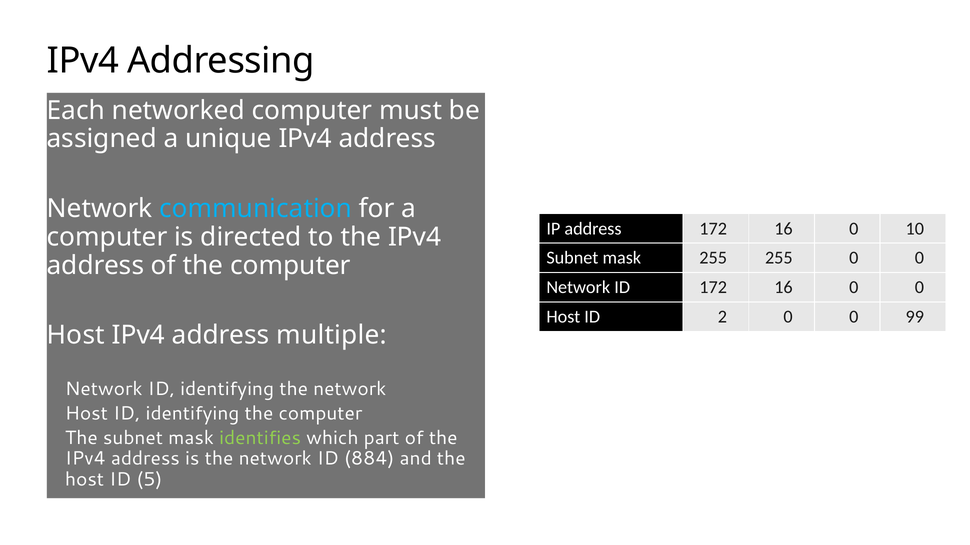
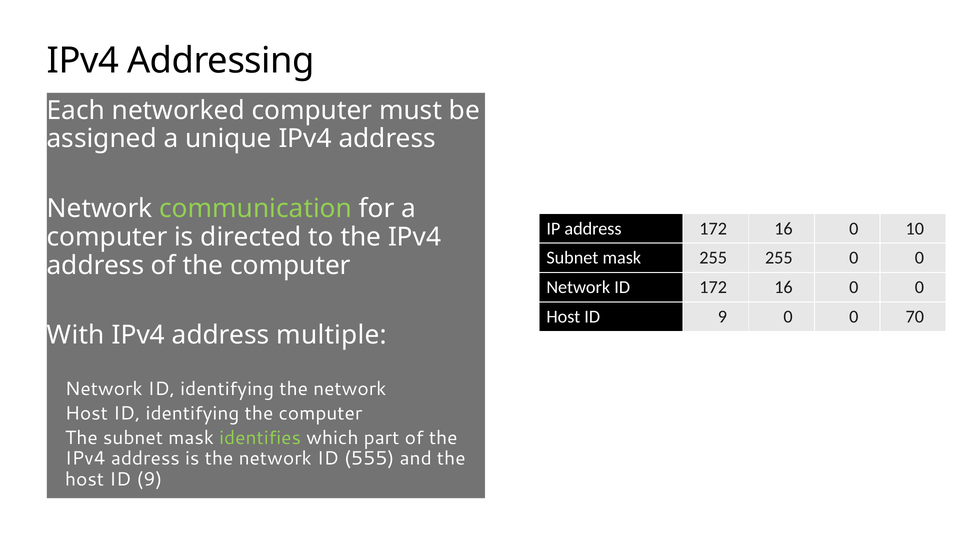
communication colour: light blue -> light green (256, 209)
2: 2 -> 9 (722, 317)
99: 99 -> 70 (915, 317)
Host: Host -> With (76, 336)
884: 884 -> 555 (369, 459)
5: 5 -> 9 (149, 480)
